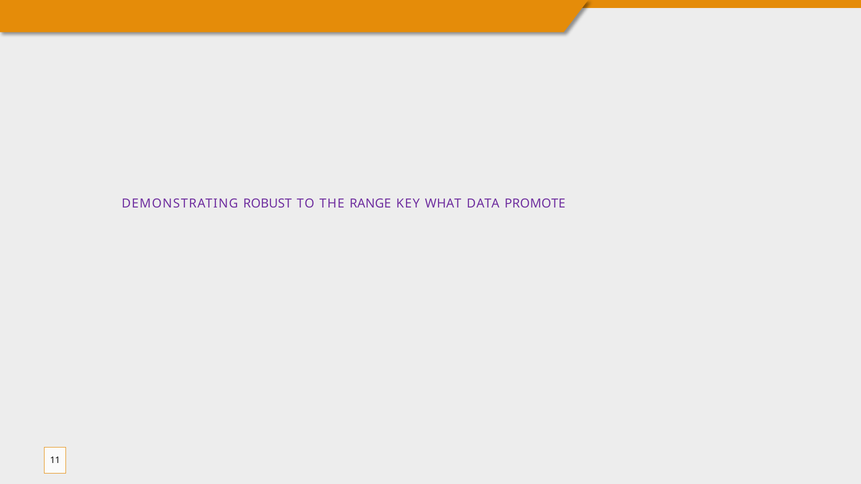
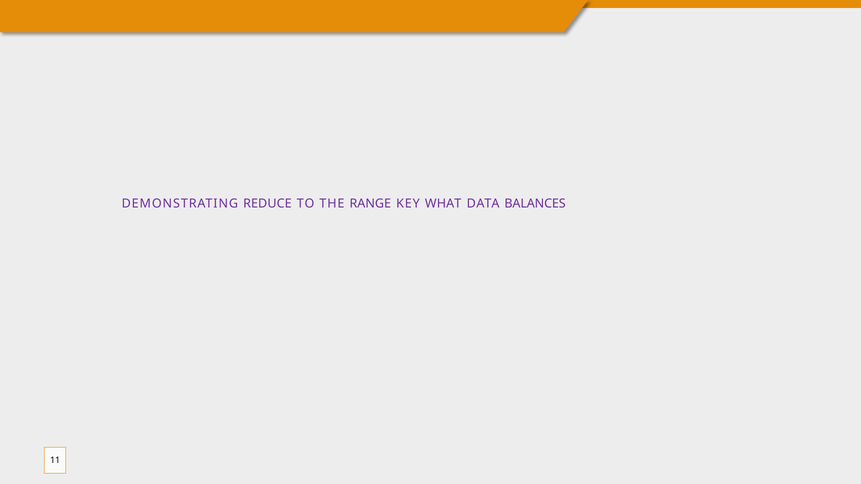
ROBUST: ROBUST -> REDUCE (267, 204)
PROMOTE: PROMOTE -> BALANCES (535, 204)
